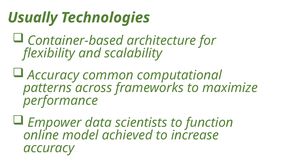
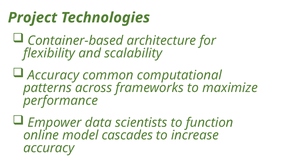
Usually: Usually -> Project (32, 18)
achieved: achieved -> cascades (127, 135)
